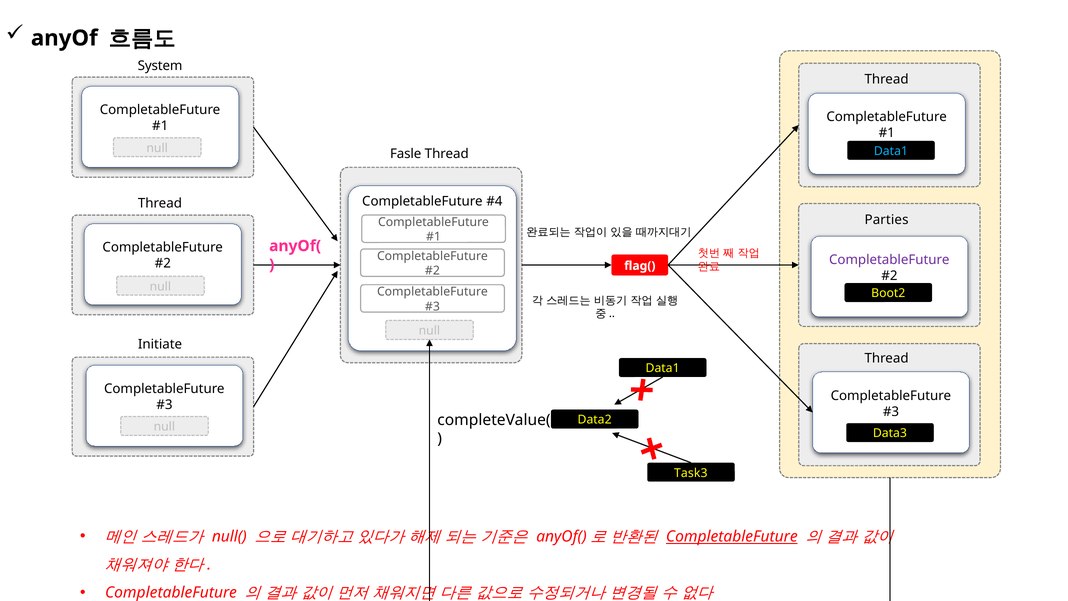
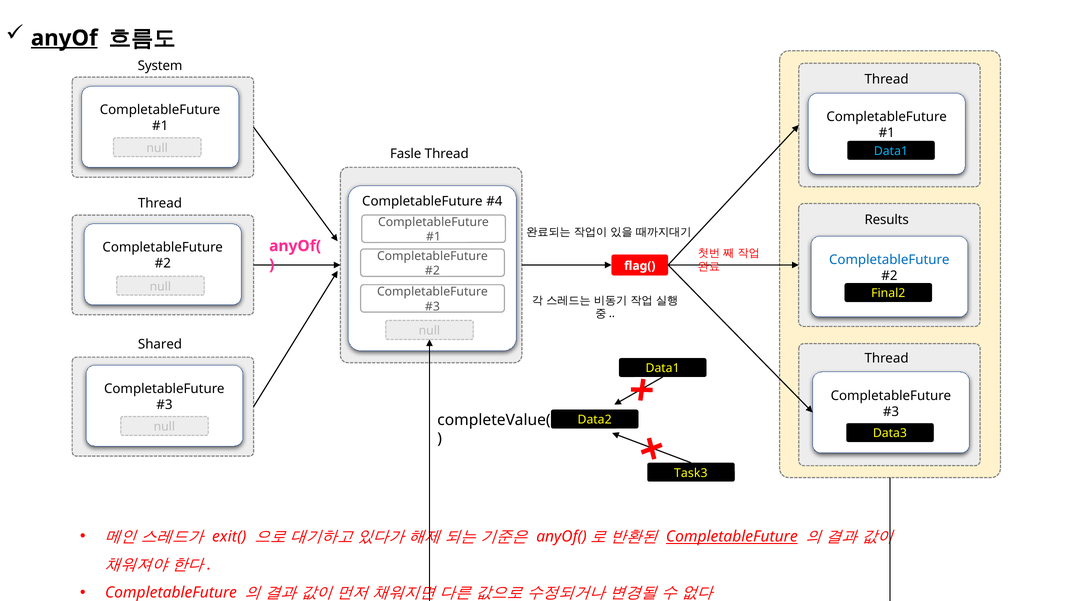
anyOf underline: none -> present (64, 38)
Parties: Parties -> Results (887, 220)
CompletableFuture colour: purple -> blue (889, 260)
Boot2: Boot2 -> Final2 (888, 293)
Initiate: Initiate -> Shared (160, 344)
null(: null( -> exit( (229, 536)
